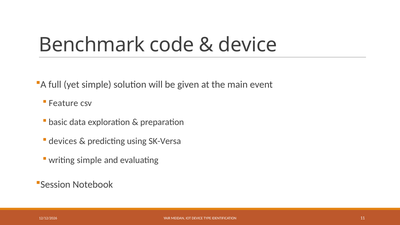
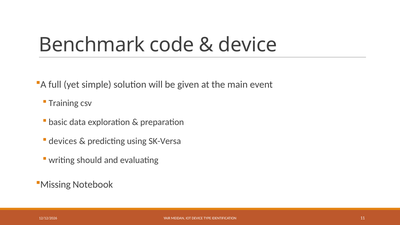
Feature: Feature -> Training (63, 103)
writing simple: simple -> should (89, 160)
Session: Session -> Missing (55, 184)
